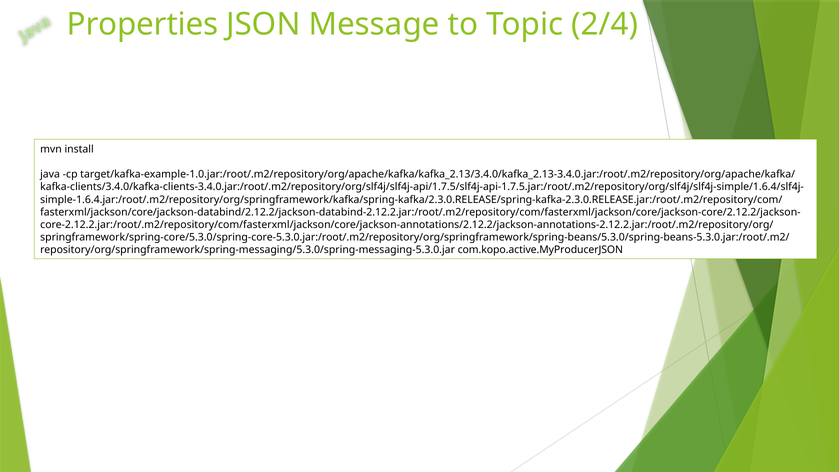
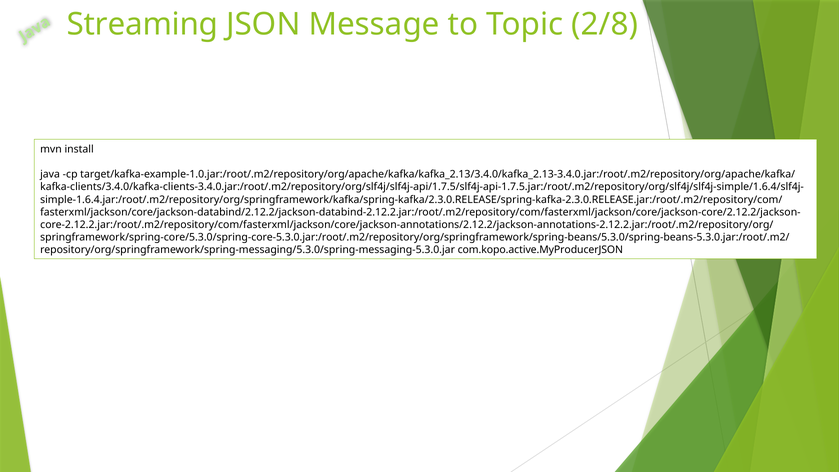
Properties: Properties -> Streaming (143, 24)
2/4: 2/4 -> 2/8 (605, 24)
